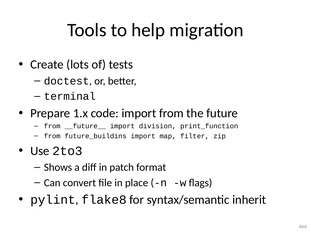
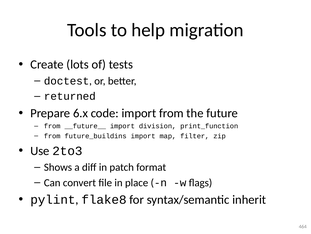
terminal: terminal -> returned (70, 96)
1.x: 1.x -> 6.x (81, 113)
